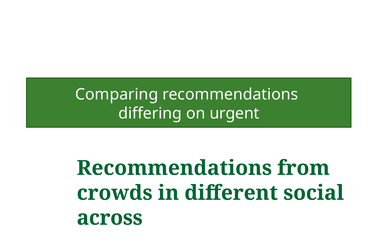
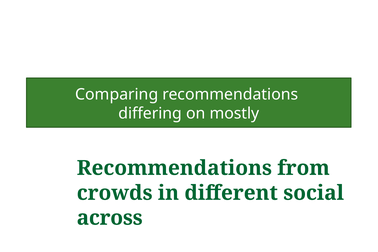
urgent: urgent -> mostly (234, 113)
